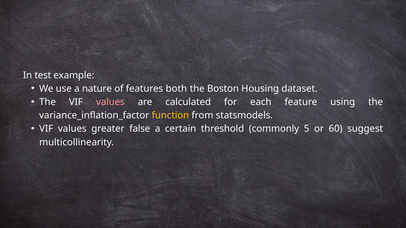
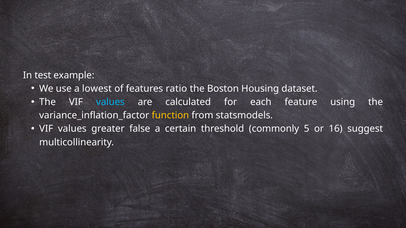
nature: nature -> lowest (97, 89)
both: both -> ratio (176, 89)
values colour: pink -> light blue (110, 102)
60: 60 -> 16 (336, 129)
